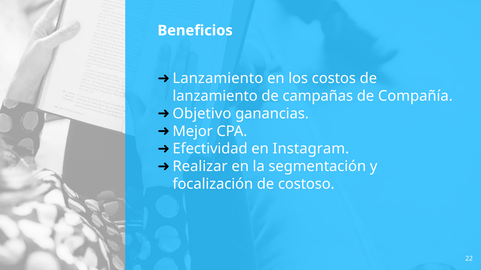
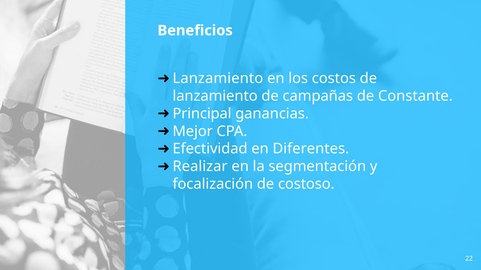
Compañía: Compañía -> Constante (415, 96)
Objetivo: Objetivo -> Principal (202, 114)
Instagram: Instagram -> Diferentes (311, 149)
